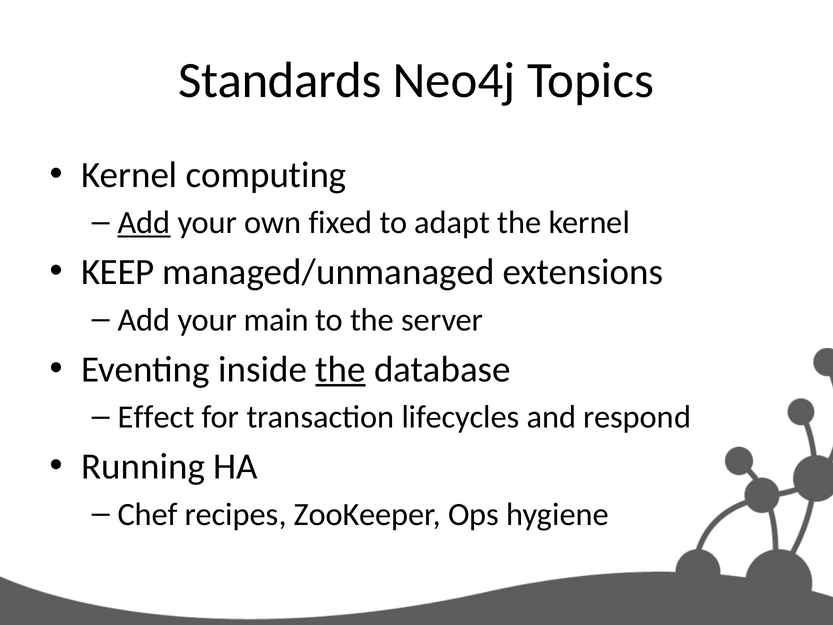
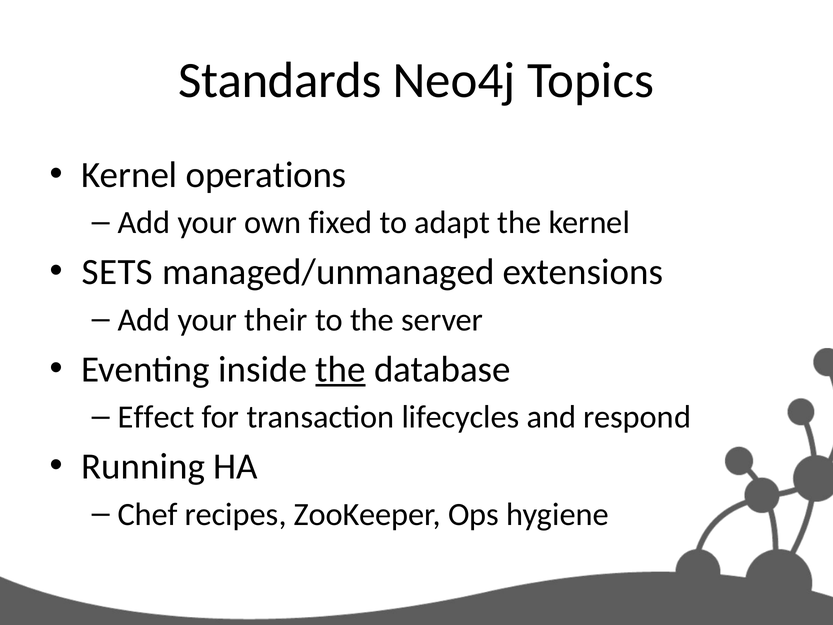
computing: computing -> operations (266, 175)
Add underline: present -> none (144, 223)
KEEP: KEEP -> SETS (117, 272)
main: main -> their (276, 320)
